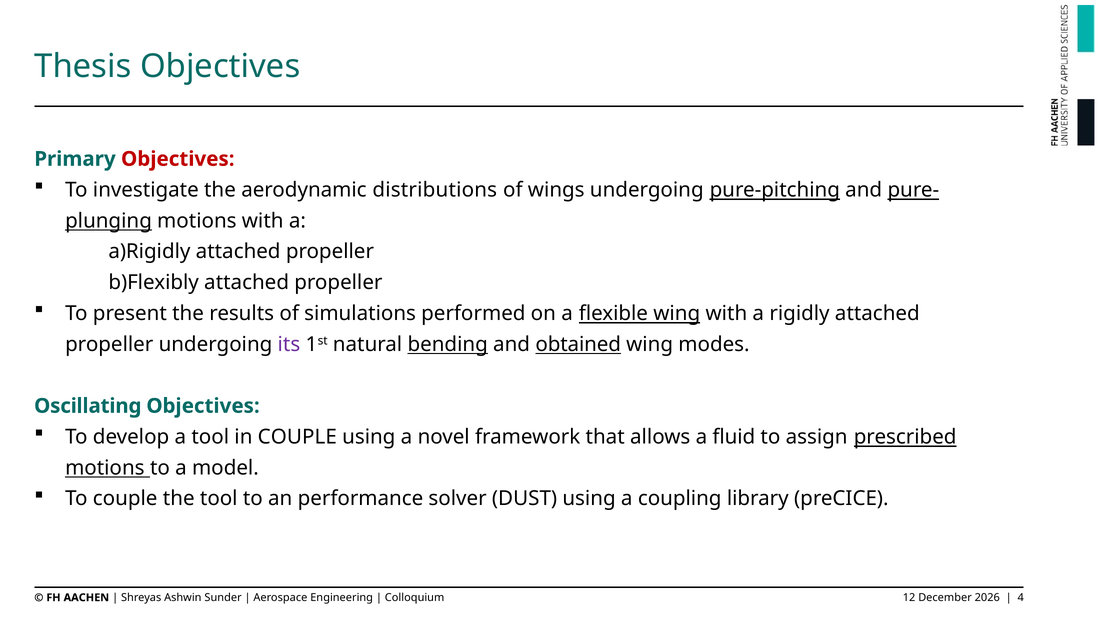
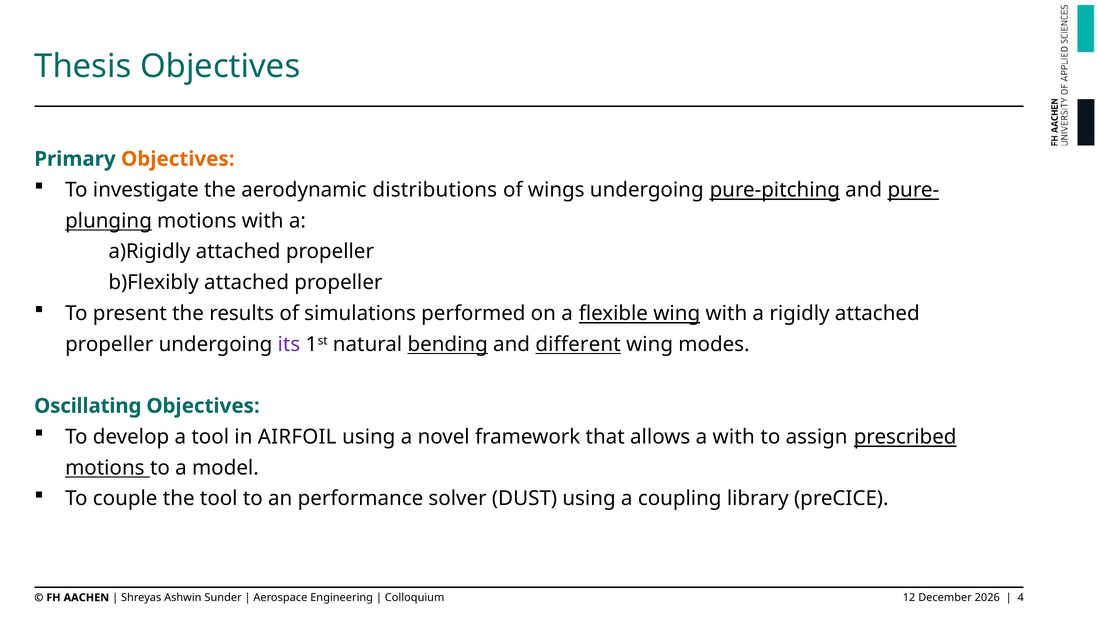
Objectives colour: red -> orange (178, 159)
obtained: obtained -> different (578, 344)
in COUPLE: COUPLE -> AIRFOIL (297, 437)
a fluid: fluid -> with (734, 437)
